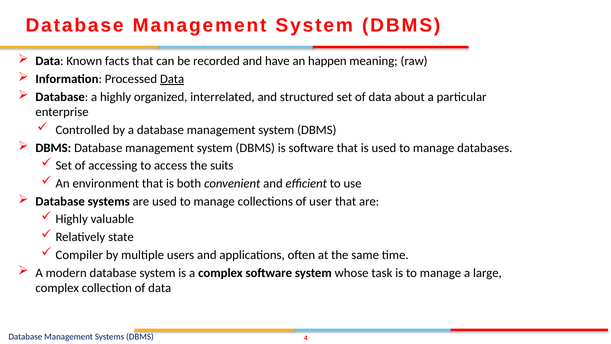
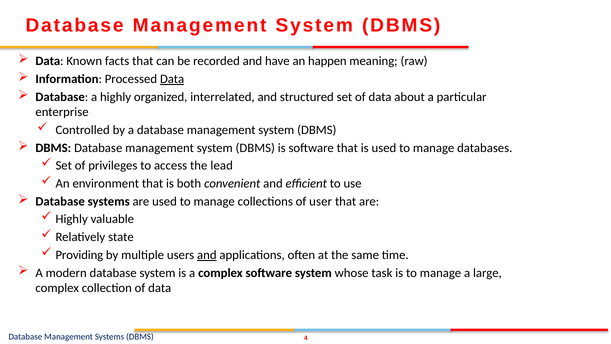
accessing: accessing -> privileges (113, 166)
suits: suits -> lead (222, 166)
Compiler: Compiler -> Providing (79, 255)
and underline: none -> present (207, 255)
